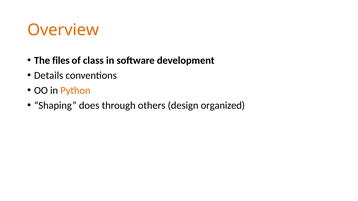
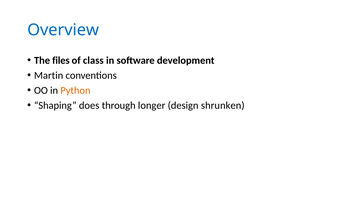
Overview colour: orange -> blue (63, 30)
Details: Details -> Martin (49, 76)
others: others -> longer (152, 106)
organized: organized -> shrunken (223, 106)
